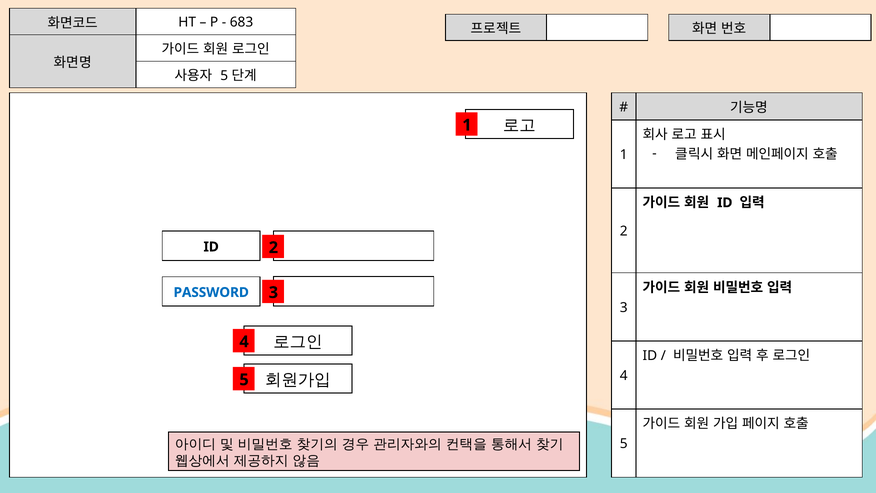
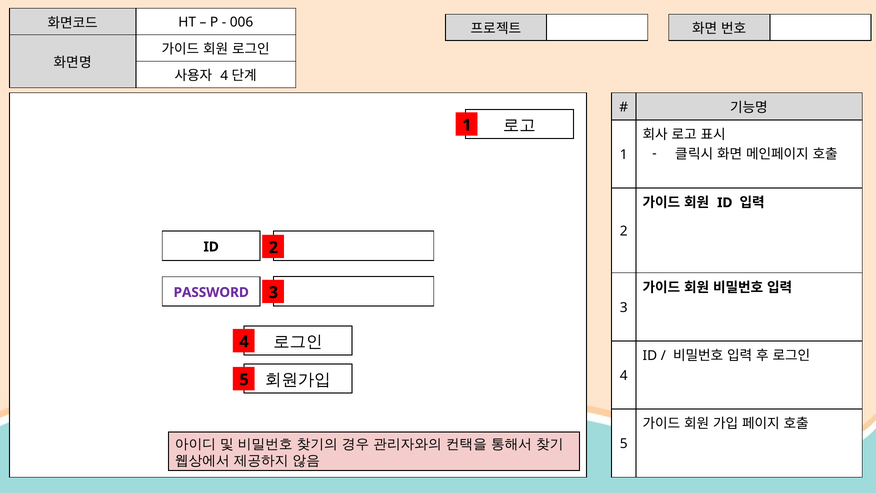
683: 683 -> 006 (241, 22)
5: 5 -> 4 (224, 76)
PASSWORD colour: blue -> purple (211, 292)
